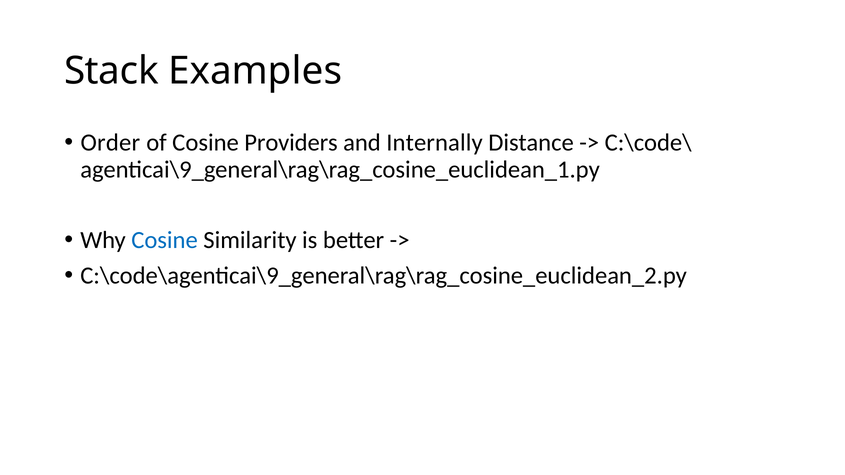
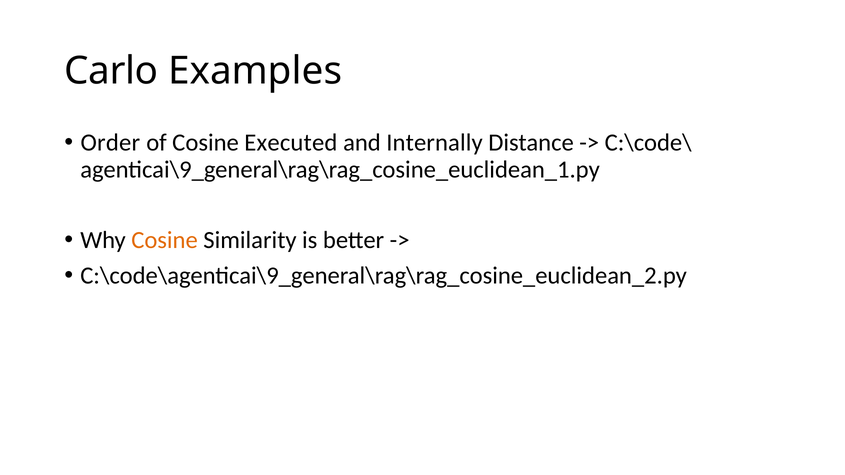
Stack: Stack -> Carlo (111, 71)
Providers: Providers -> Executed (291, 143)
Cosine colour: blue -> orange (165, 240)
